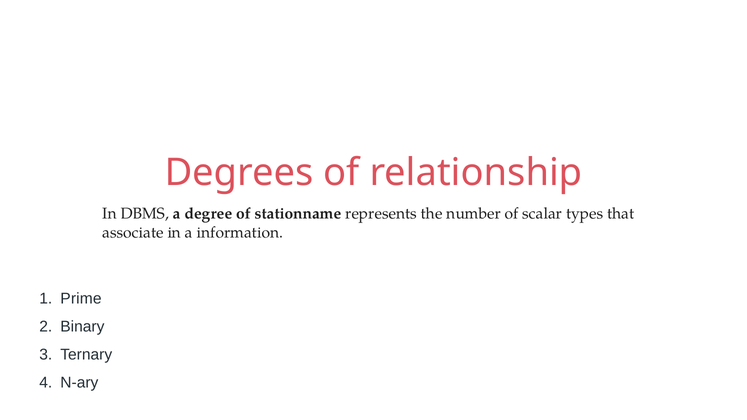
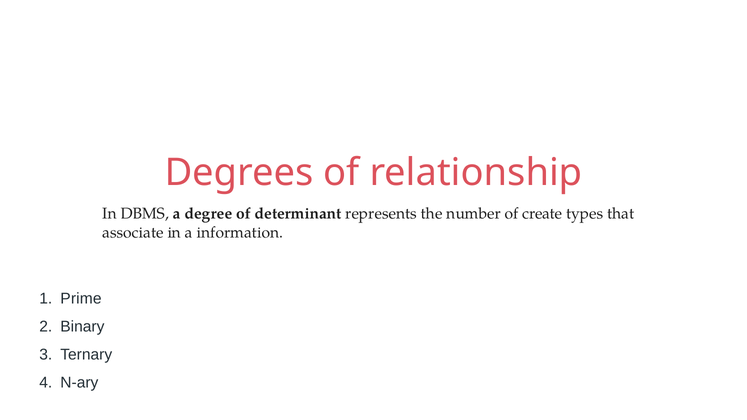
stationname: stationname -> determinant (298, 214)
scalar: scalar -> create (542, 214)
